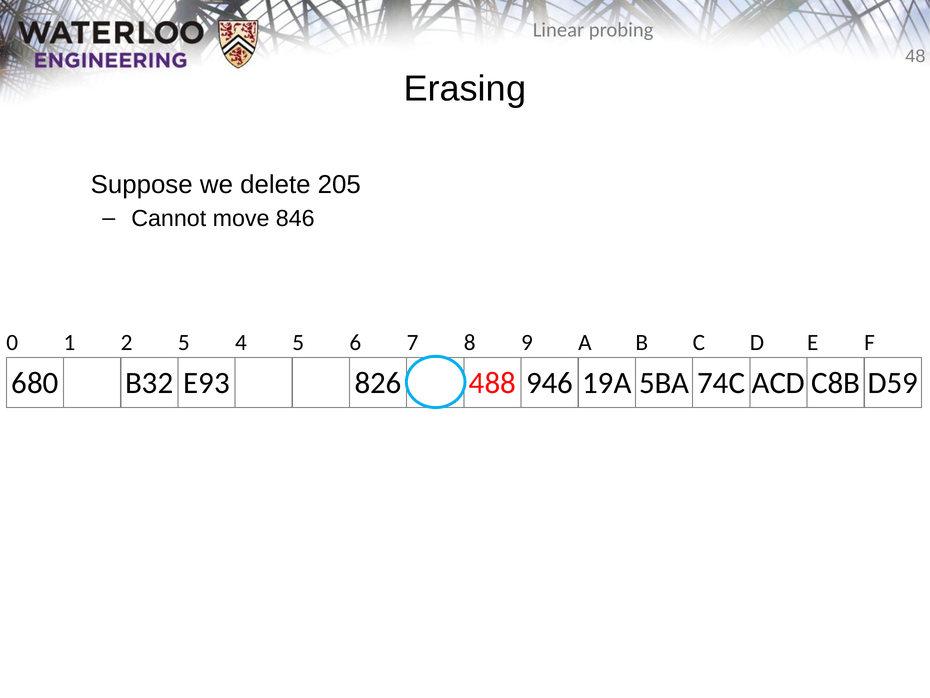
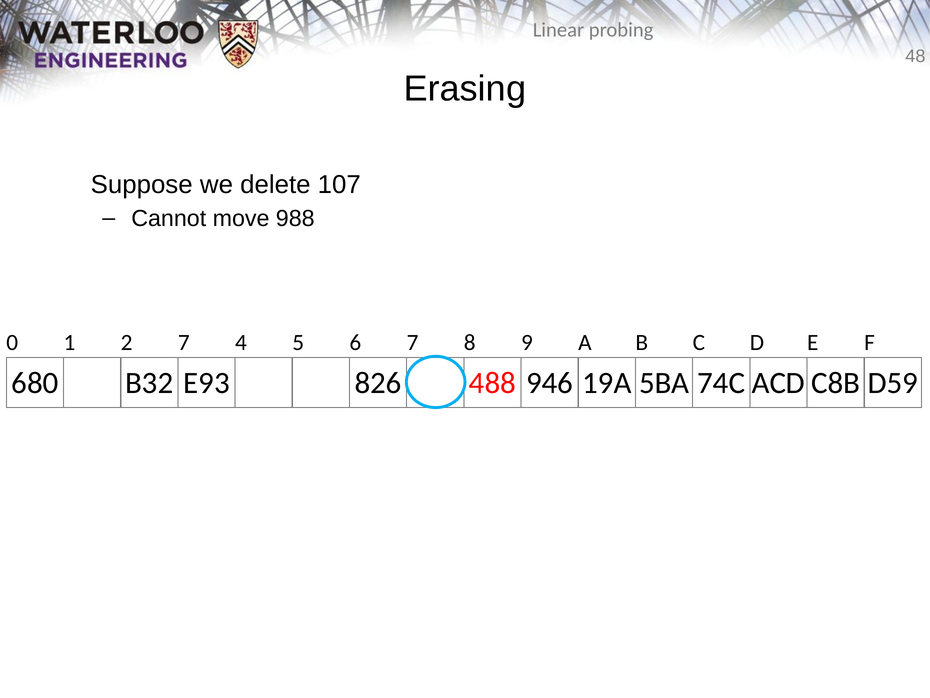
205: 205 -> 107 (339, 185)
846: 846 -> 988 (295, 219)
2 5: 5 -> 7 (184, 342)
